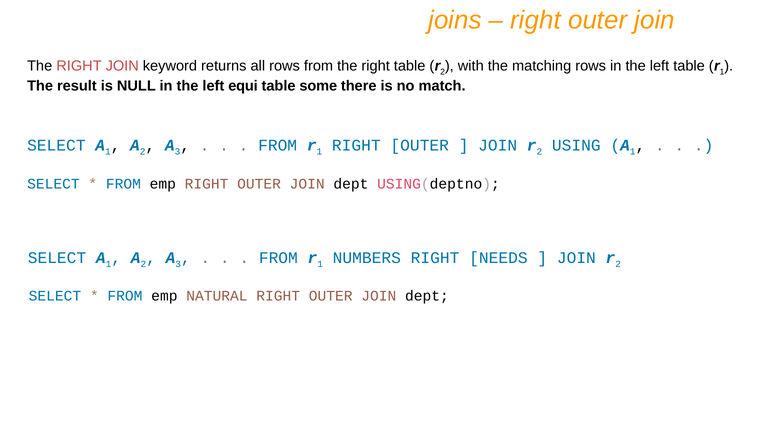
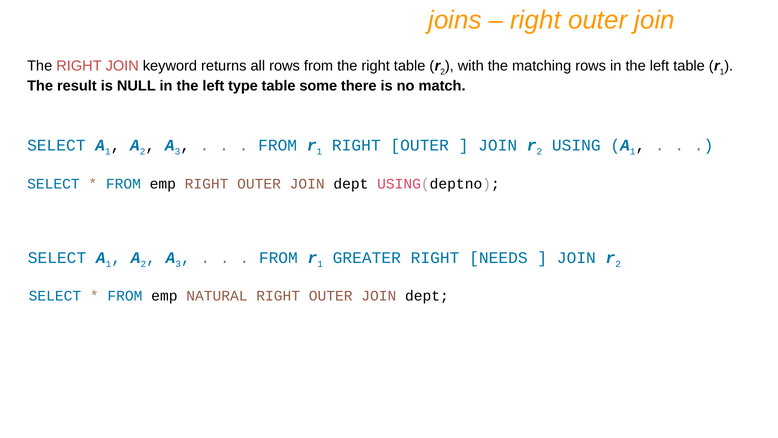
equi: equi -> type (243, 86)
NUMBERS: NUMBERS -> GREATER (367, 258)
